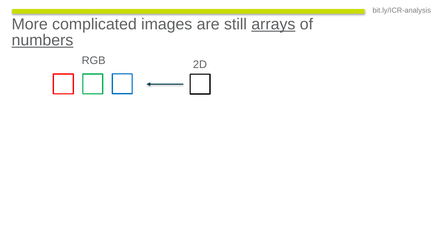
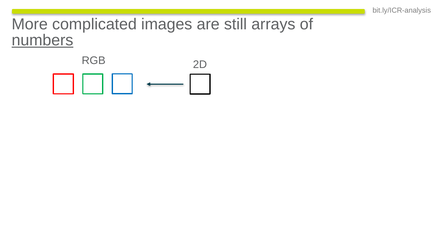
arrays underline: present -> none (273, 24)
